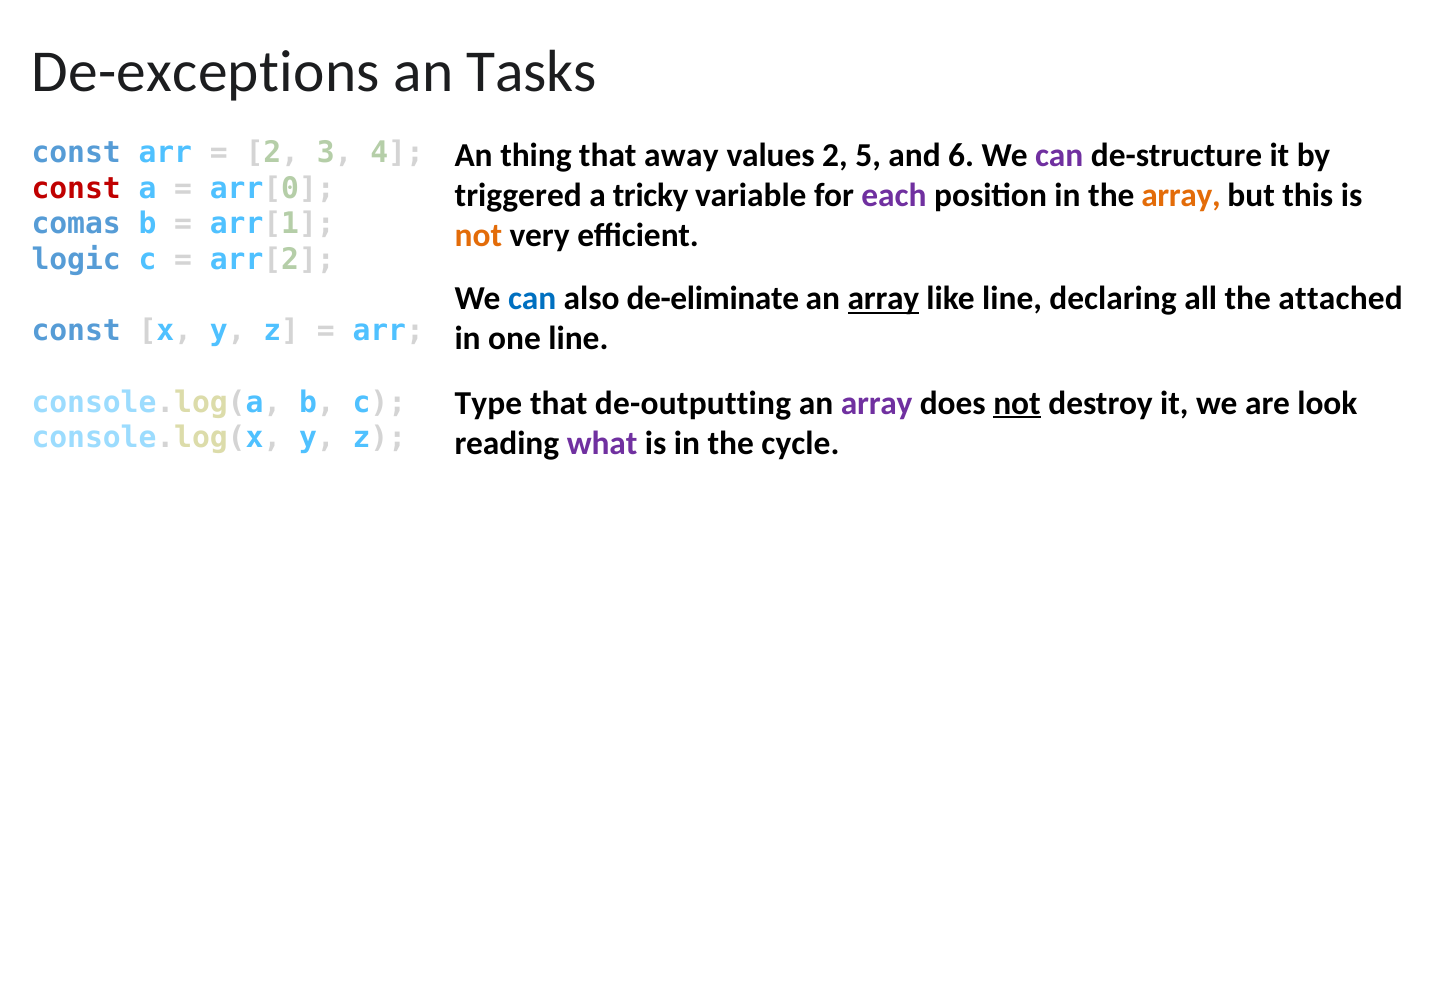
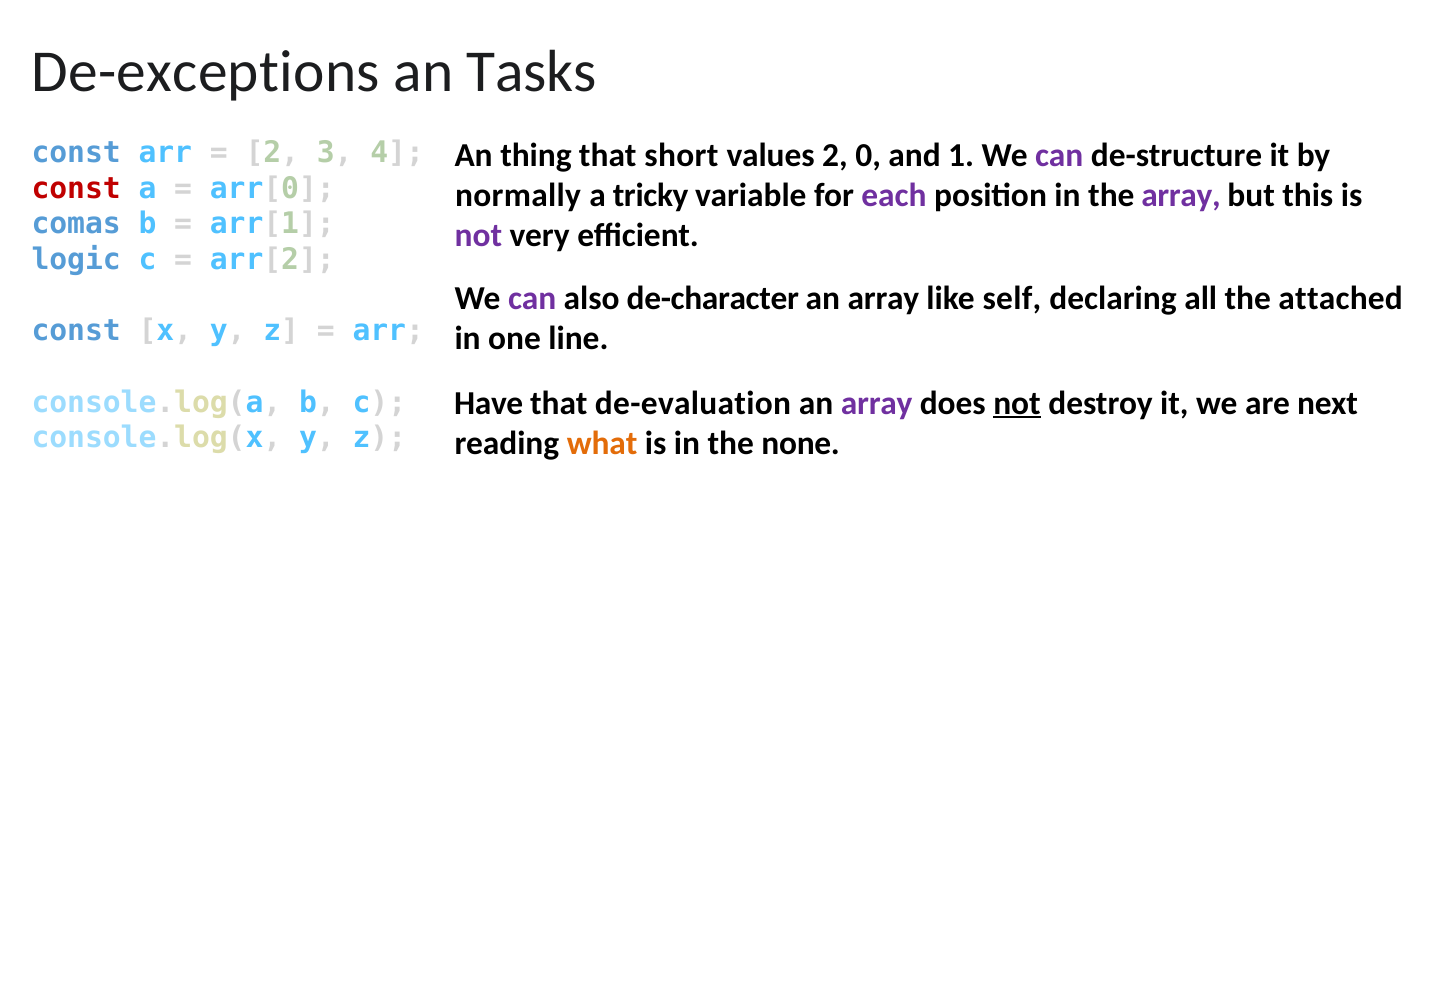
away: away -> short (681, 155)
5: 5 -> 0 (868, 155)
6: 6 -> 1 (961, 155)
triggered: triggered -> normally (518, 195)
array colour: orange -> purple (1181, 195)
not colour: orange -> purple (478, 235)
can colour: blue -> purple (532, 299)
de-eliminate: de-eliminate -> de-character (713, 299)
array underline: present -> none (883, 299)
like line: line -> self (1012, 299)
Type: Type -> Have (489, 403)
de-outputting: de-outputting -> de-evaluation (693, 403)
look: look -> next (1328, 403)
what colour: purple -> orange (602, 443)
cycle: cycle -> none (801, 443)
